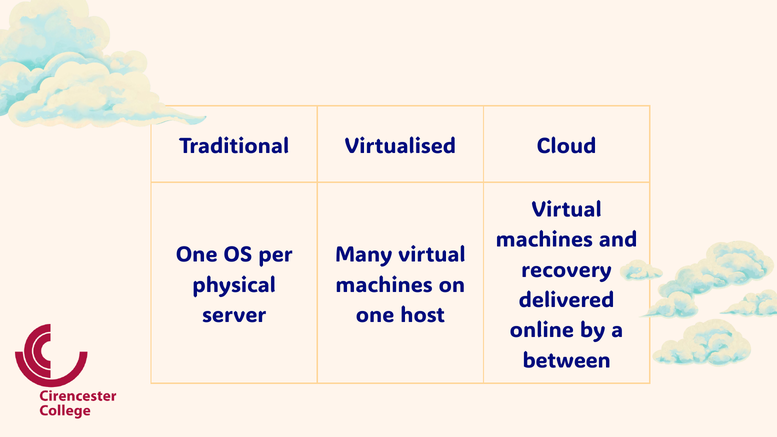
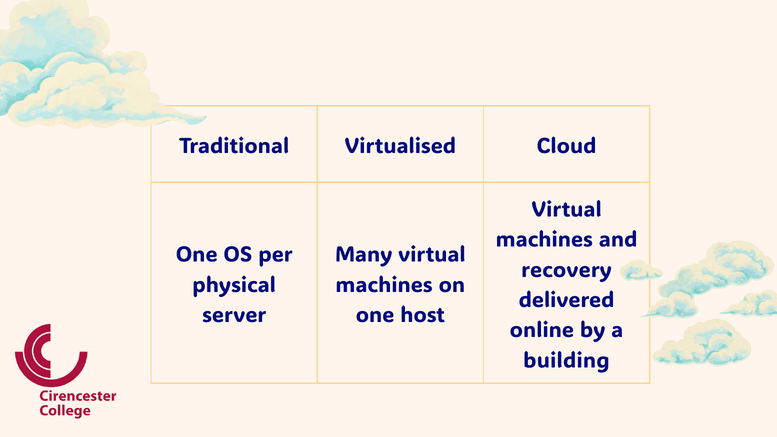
between: between -> building (566, 361)
